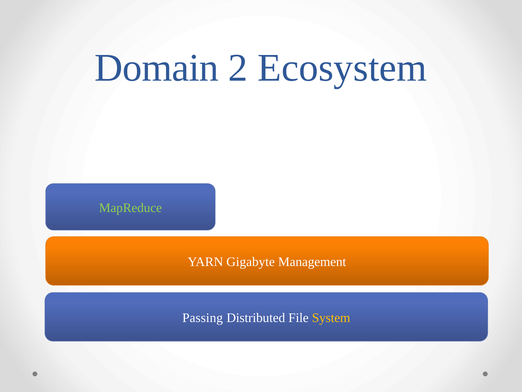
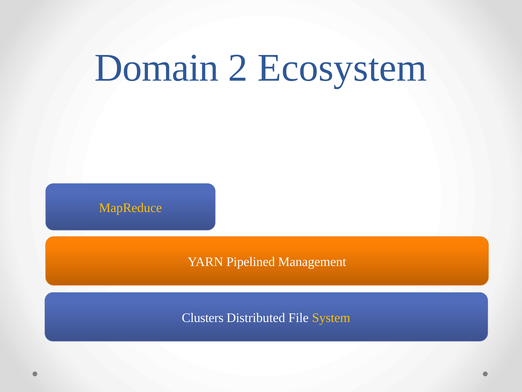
MapReduce colour: light green -> yellow (130, 207)
Gigabyte: Gigabyte -> Pipelined (251, 262)
Passing: Passing -> Clusters (203, 317)
